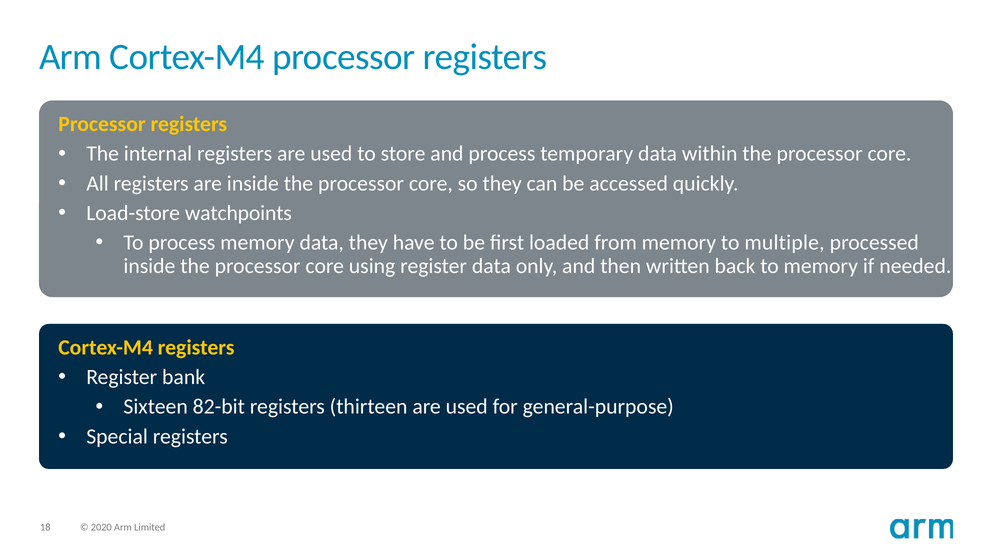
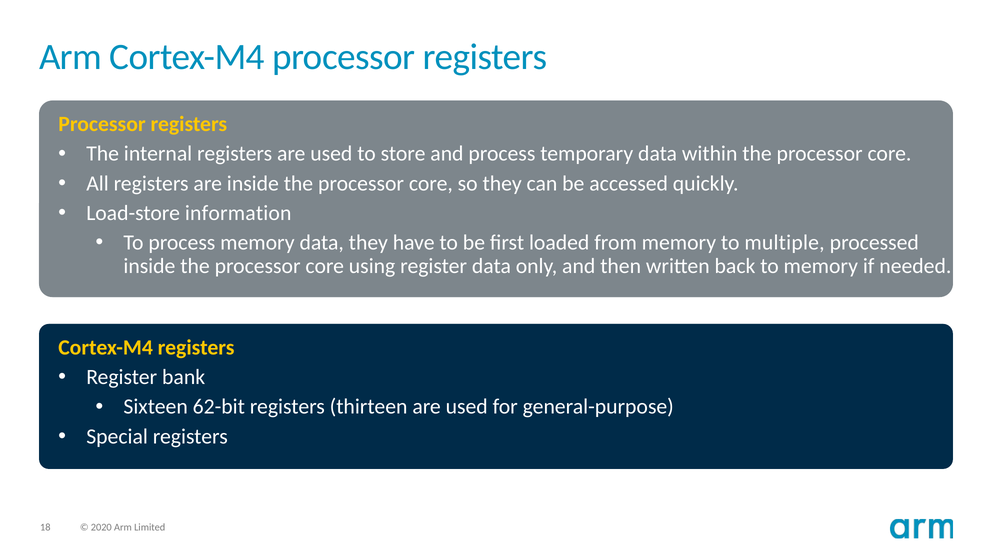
watchpoints: watchpoints -> information (238, 213)
82-bit: 82-bit -> 62-bit (219, 407)
